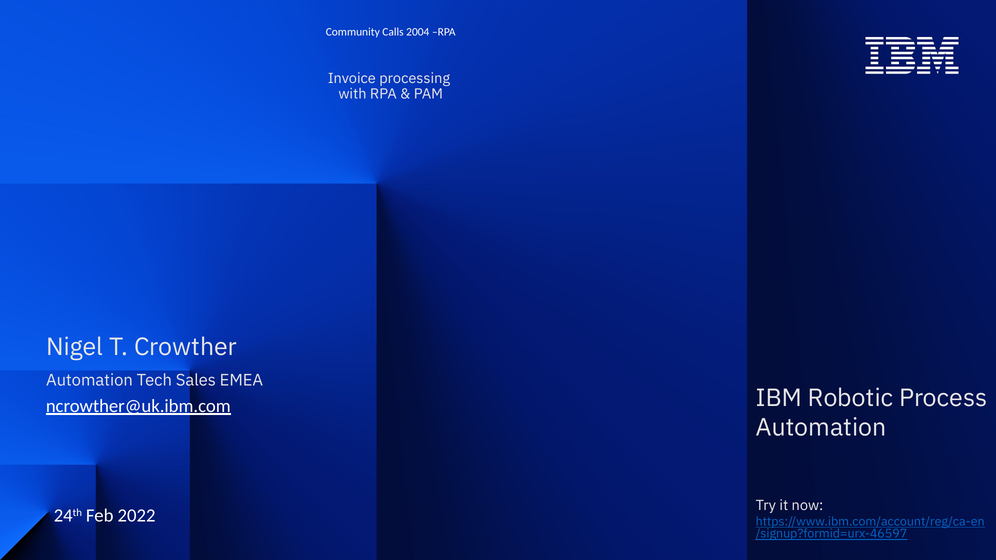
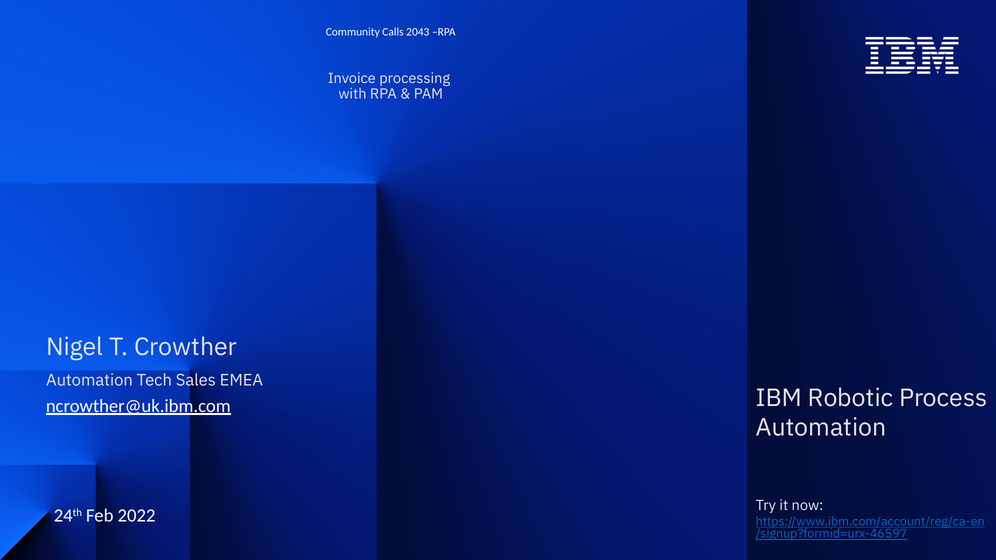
2004: 2004 -> 2043 (418, 32)
